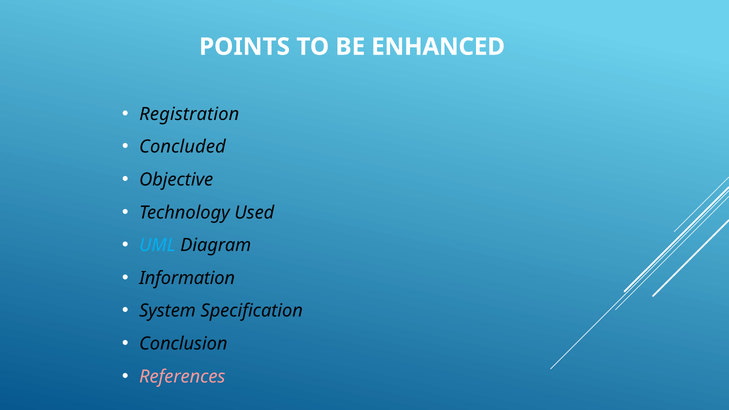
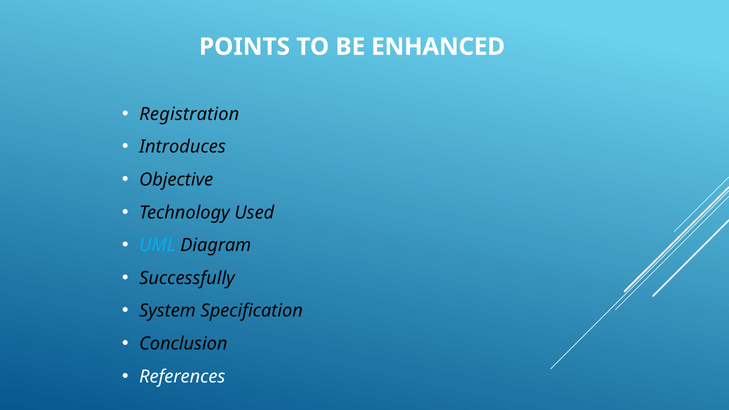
Concluded: Concluded -> Introduces (182, 147)
Information: Information -> Successfully (187, 278)
References colour: pink -> white (182, 377)
